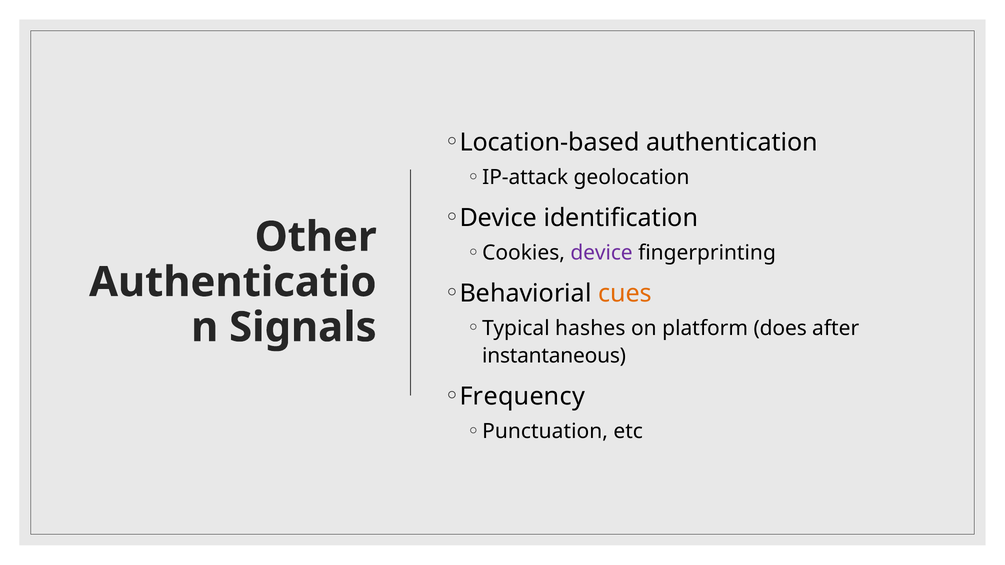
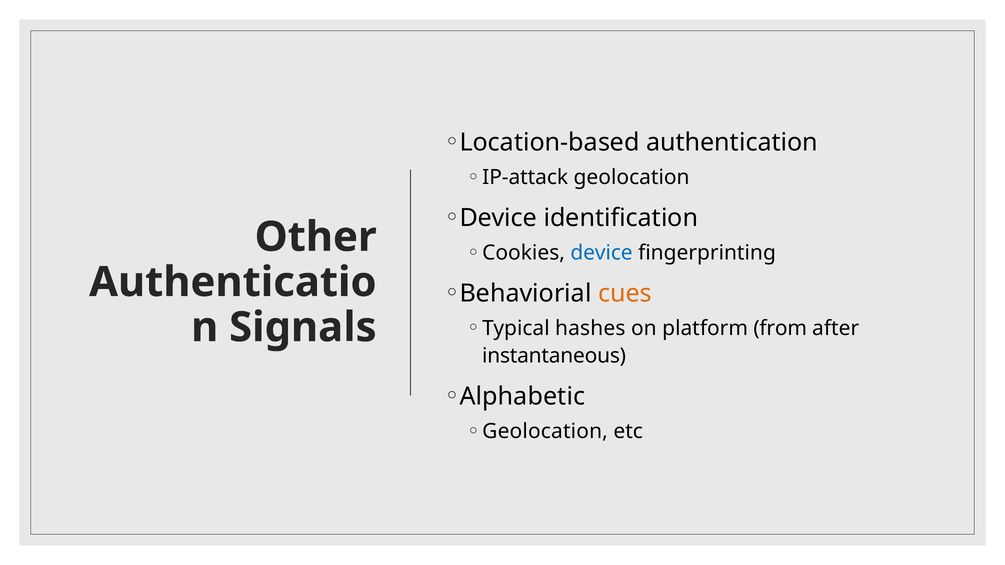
device colour: purple -> blue (602, 253)
does: does -> from (780, 328)
Frequency: Frequency -> Alphabetic (522, 397)
Punctuation: Punctuation -> Geolocation (545, 432)
